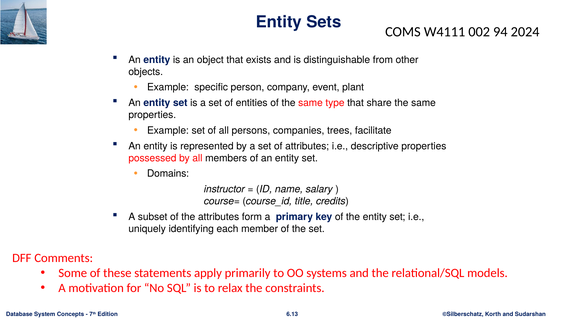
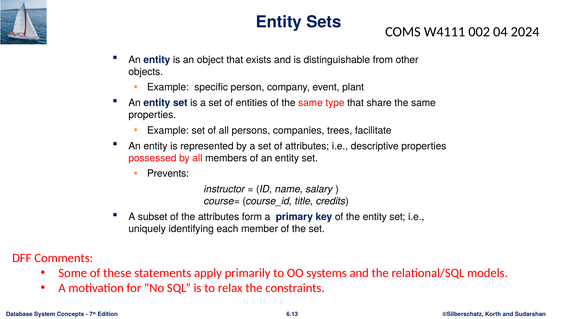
94: 94 -> 04 (500, 32)
Domains: Domains -> Prevents (168, 174)
